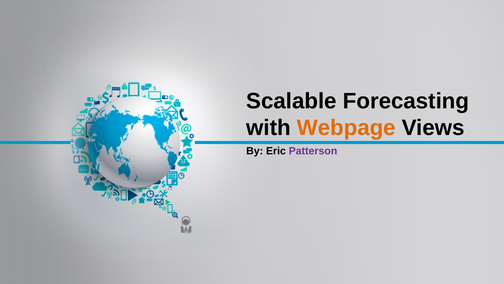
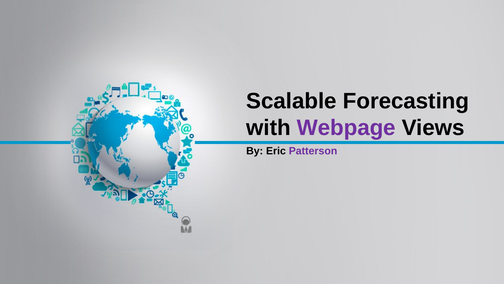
Webpage colour: orange -> purple (346, 128)
